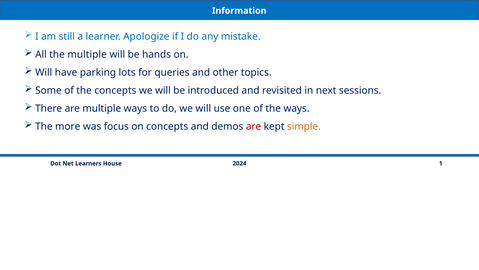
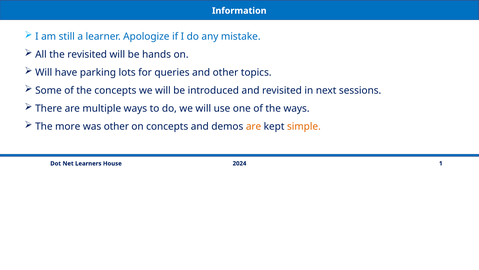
the multiple: multiple -> revisited (87, 54)
was focus: focus -> other (116, 126)
are colour: red -> orange (254, 126)
